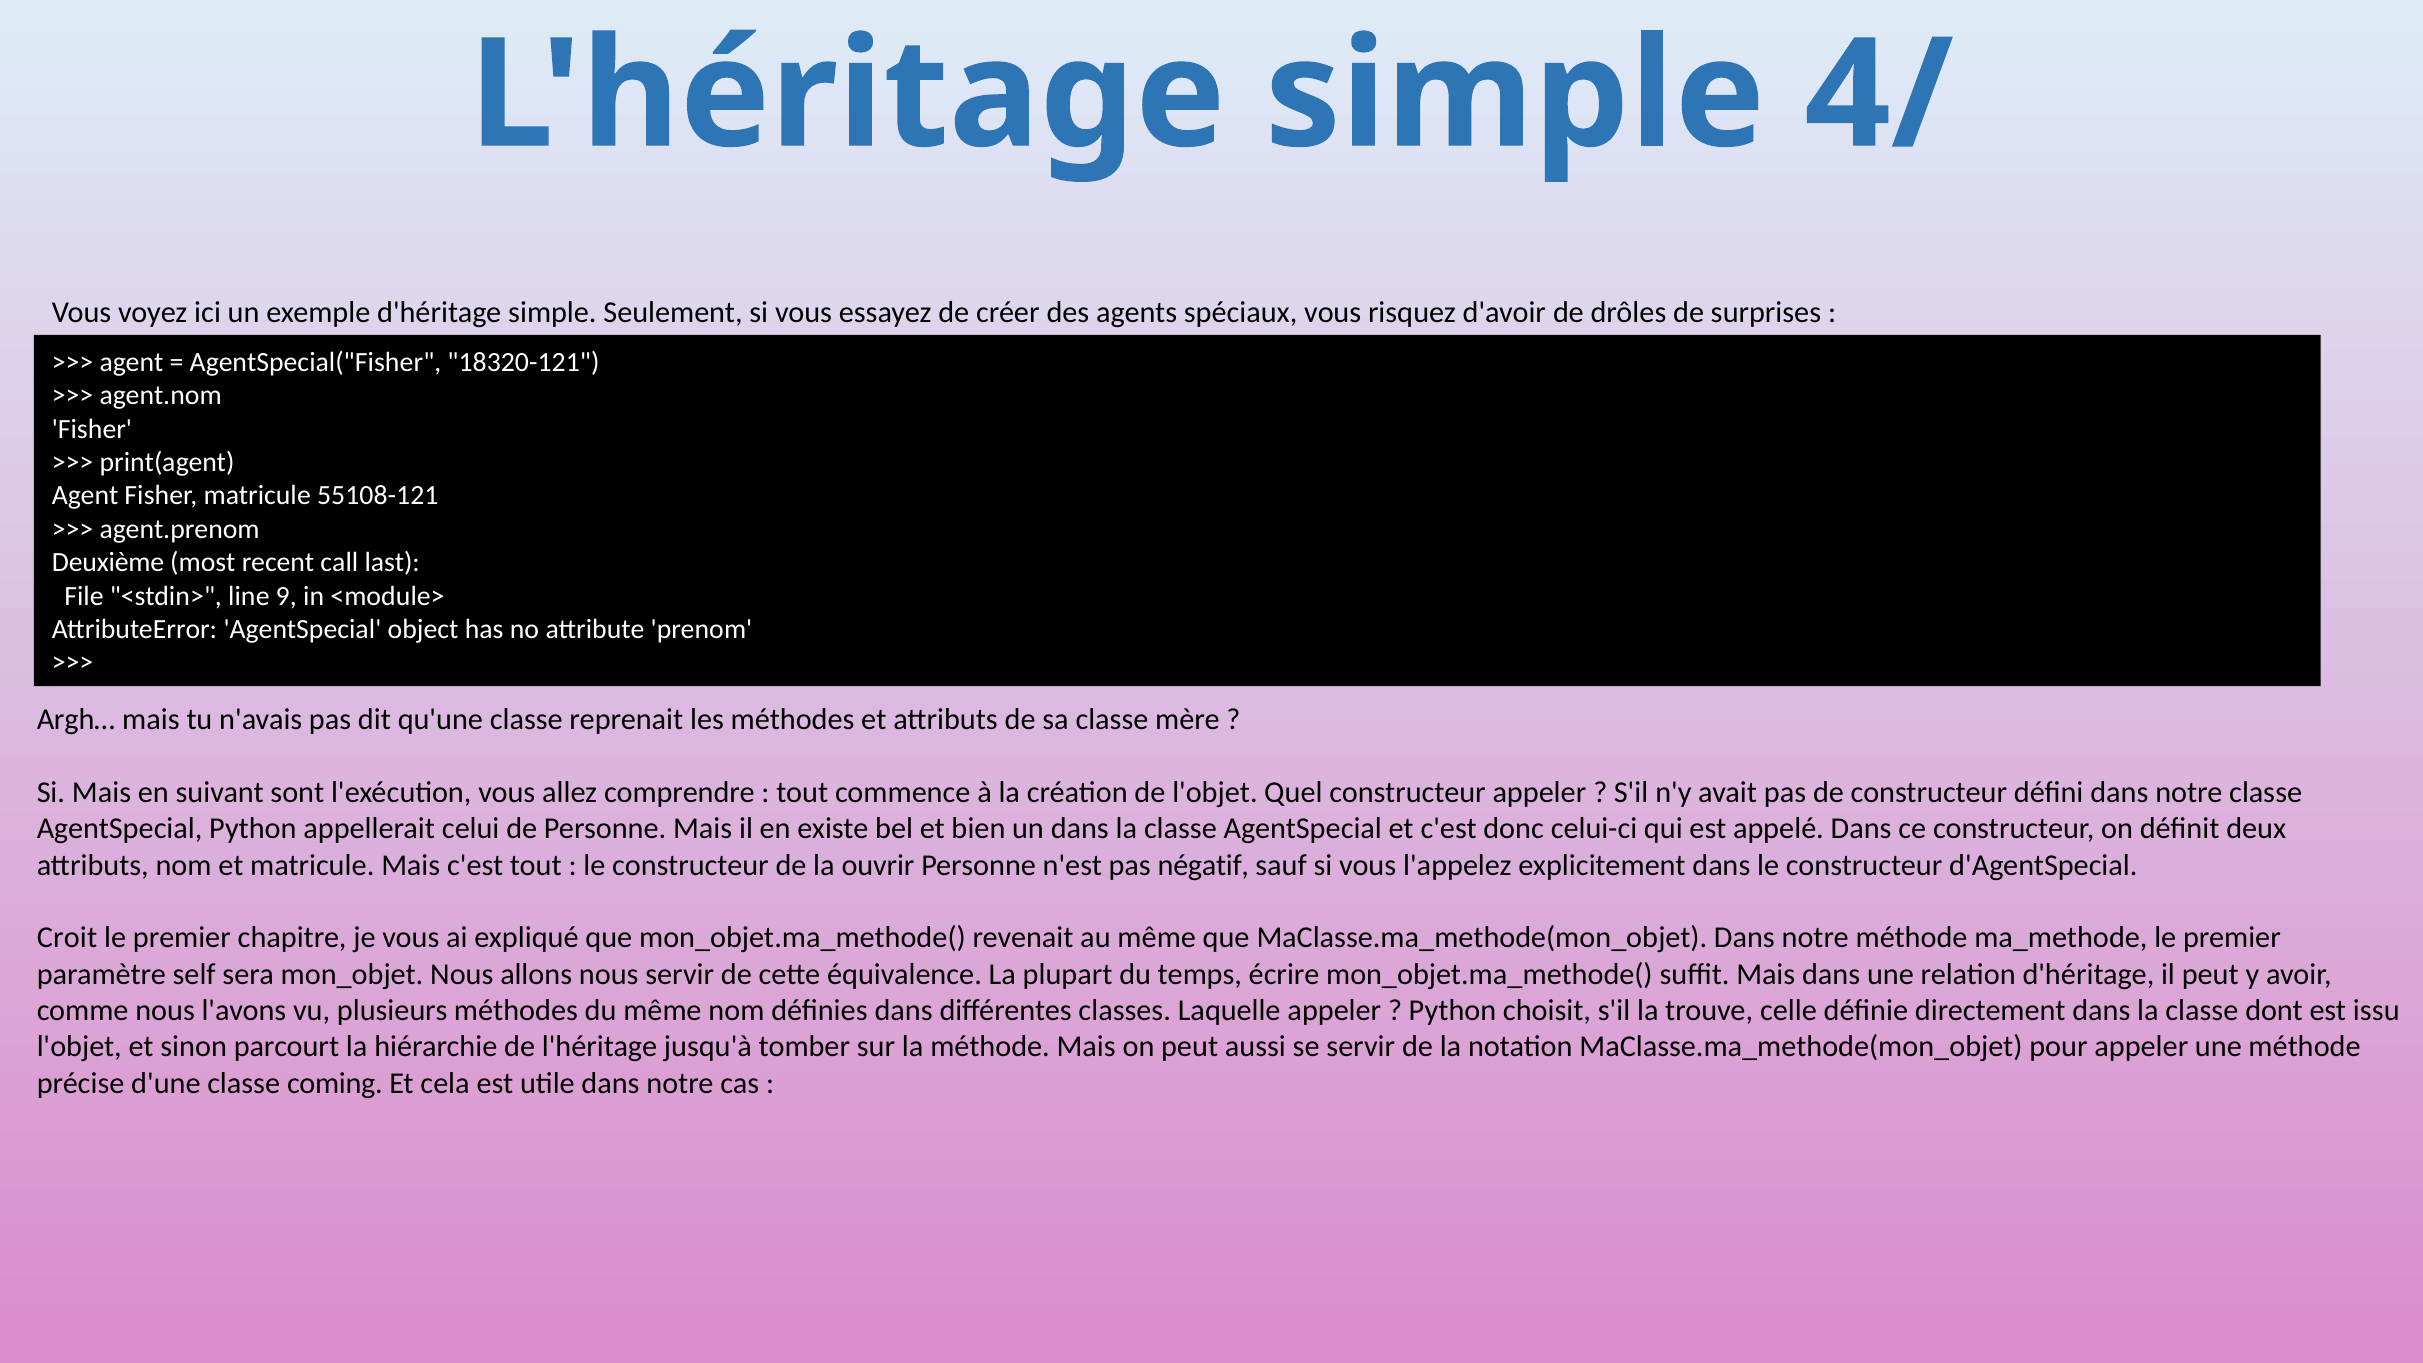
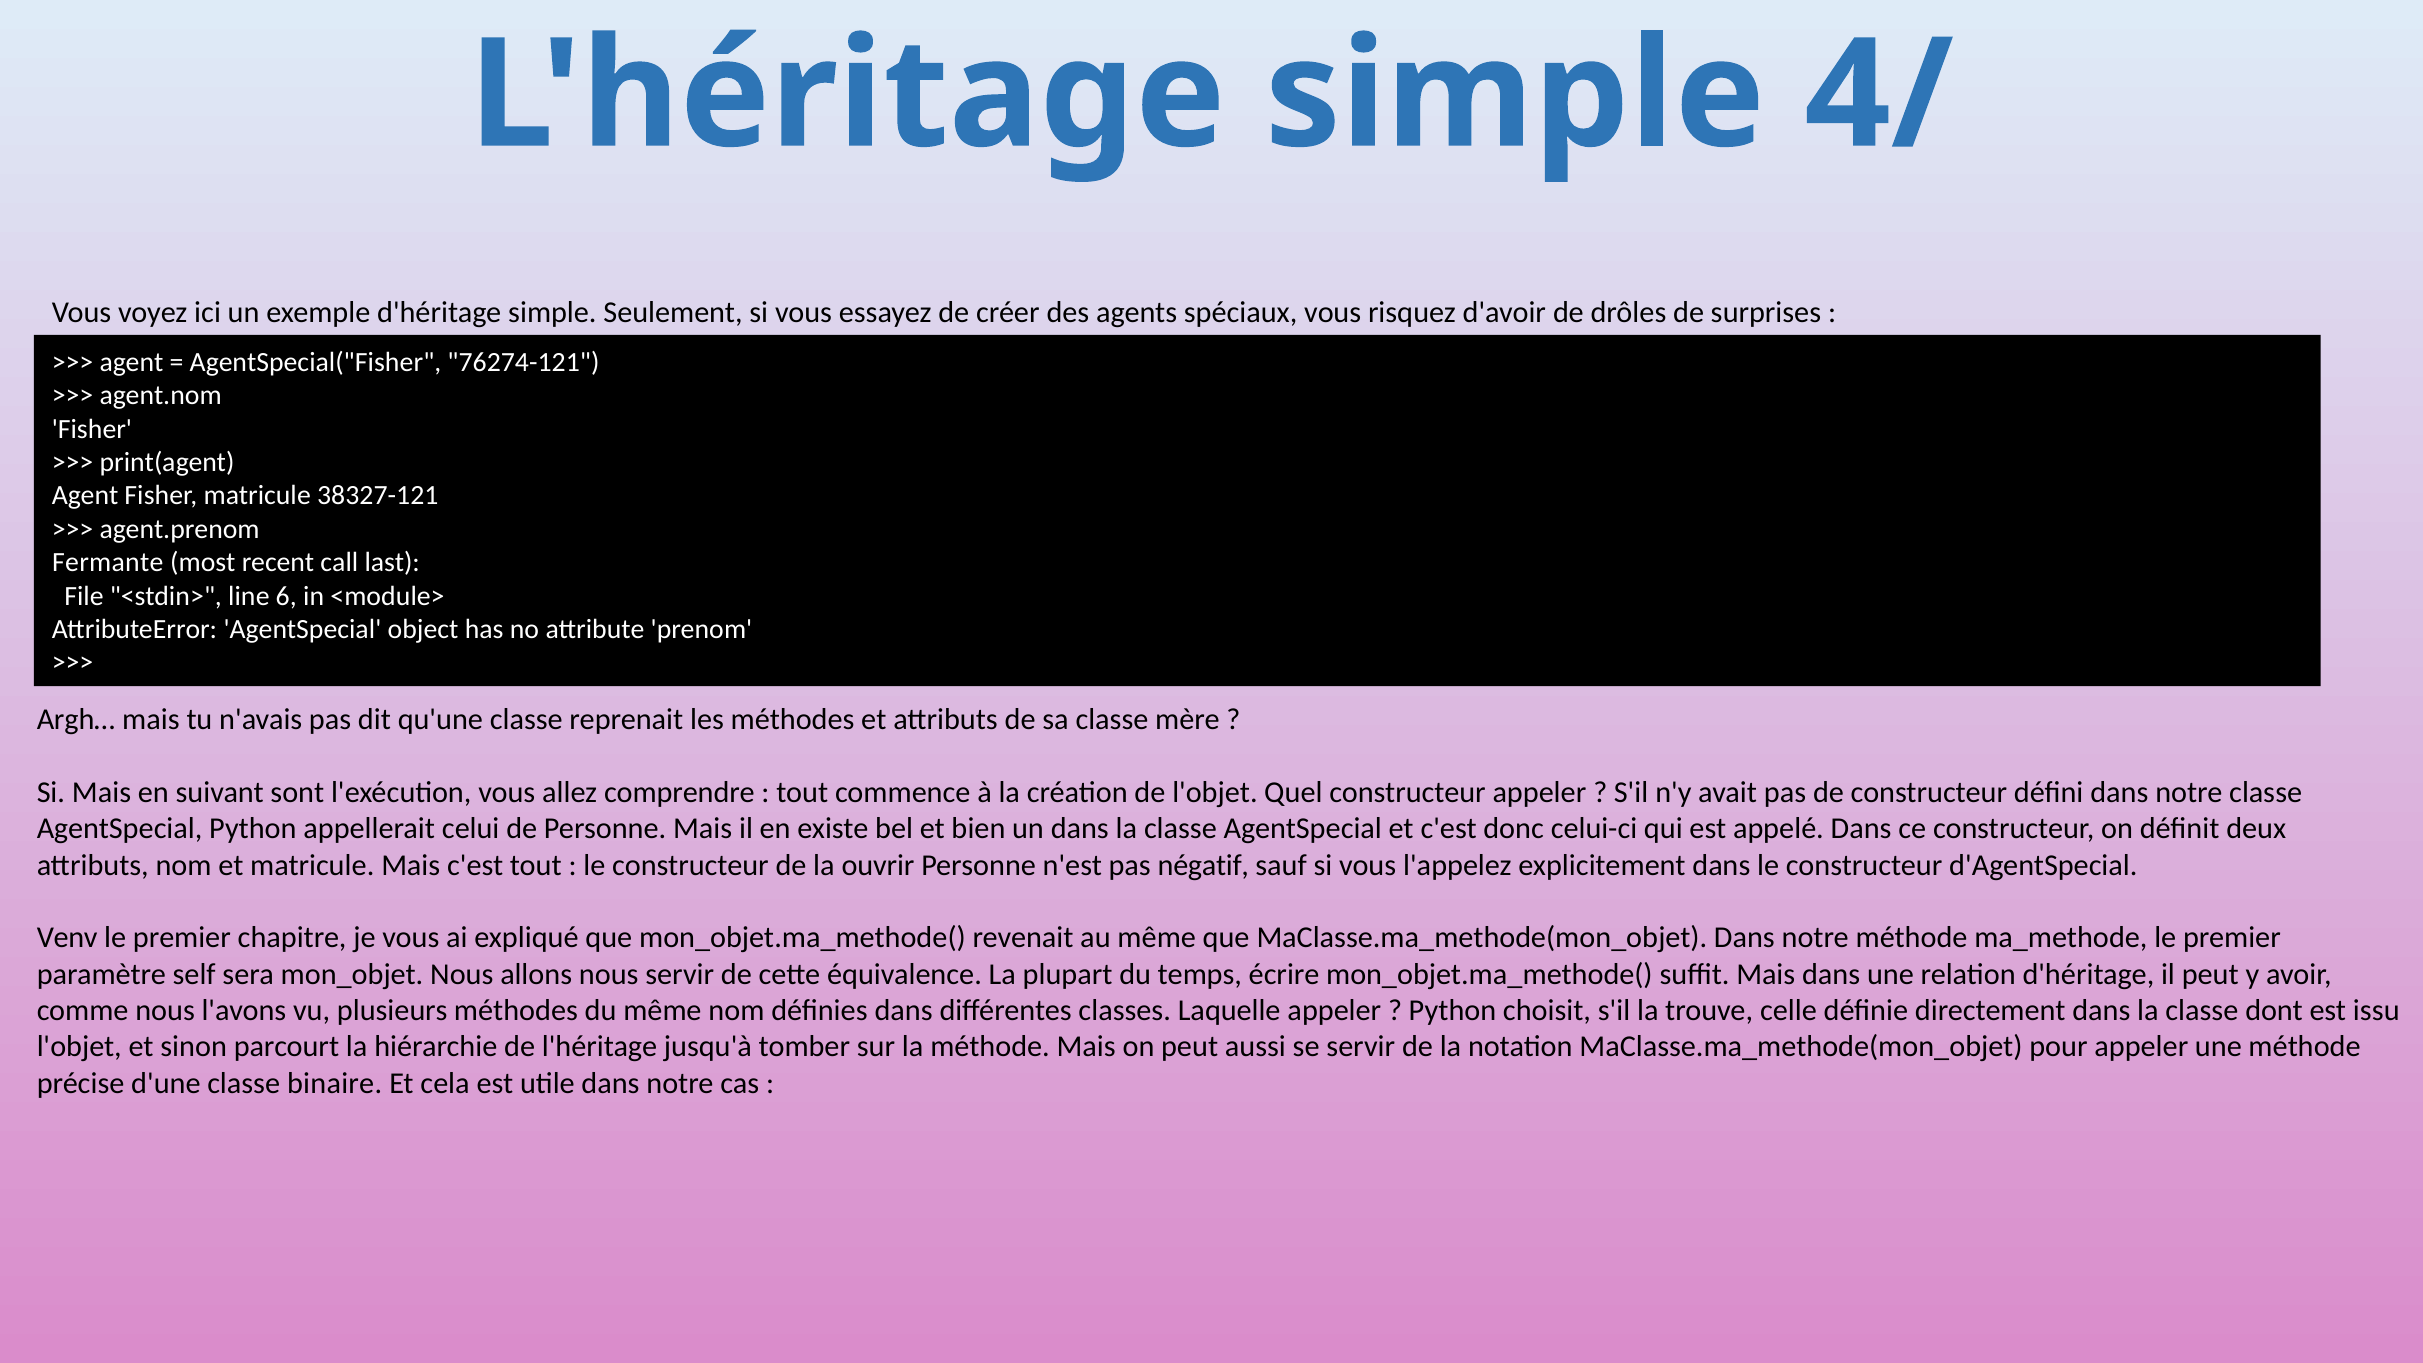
18320-121: 18320-121 -> 76274-121 (523, 362)
55108-121: 55108-121 -> 38327-121 (378, 496)
Deuxième: Deuxième -> Fermante (108, 562)
9: 9 -> 6 (286, 596)
Croit: Croit -> Venv (67, 938)
coming: coming -> binaire (335, 1083)
